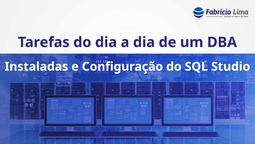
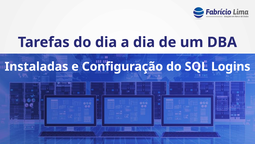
Studio: Studio -> Logins (231, 66)
